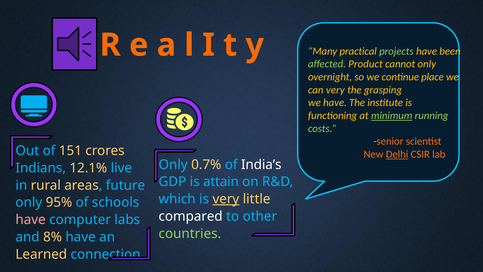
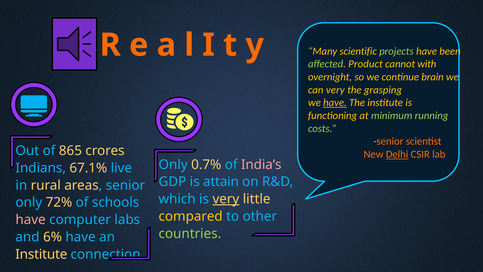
practical: practical -> scientific (358, 51)
cannot only: only -> with (427, 64)
place: place -> brain (433, 77)
have underline: none -> present (335, 103)
minimum underline: present -> none (392, 115)
151: 151 -> 865 (70, 151)
India’s colour: white -> pink (261, 164)
12.1%: 12.1% -> 67.1% (88, 168)
areas future: future -> senior (125, 185)
95%: 95% -> 72% (59, 202)
compared colour: white -> yellow (191, 216)
8%: 8% -> 6% (53, 237)
Learned: Learned -> Institute (41, 254)
